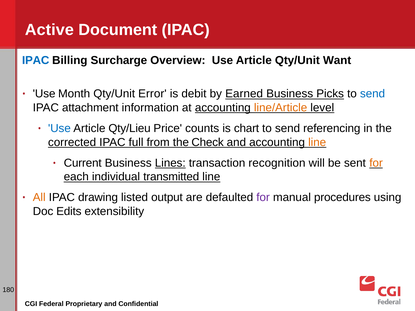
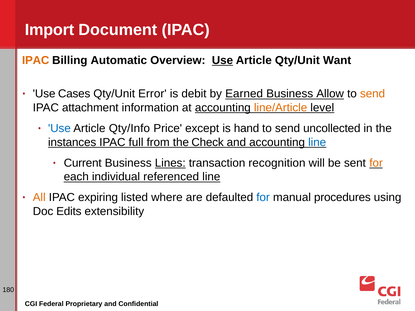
Active: Active -> Import (49, 30)
IPAC colour: blue -> orange (36, 60)
Surcharge: Surcharge -> Automatic (119, 60)
Use underline: none -> present (222, 60)
Month: Month -> Cases (74, 94)
Picks: Picks -> Allow (330, 94)
send colour: blue -> orange (373, 94)
Qty/Lieu: Qty/Lieu -> Qty/Info (129, 128)
counts: counts -> except (202, 128)
chart: chart -> hand (247, 128)
referencing: referencing -> uncollected (332, 128)
corrected: corrected -> instances (72, 142)
line colour: orange -> blue (317, 142)
transmitted: transmitted -> referenced (171, 177)
drawing: drawing -> expiring (98, 198)
output: output -> where (167, 198)
for colour: purple -> blue (263, 198)
